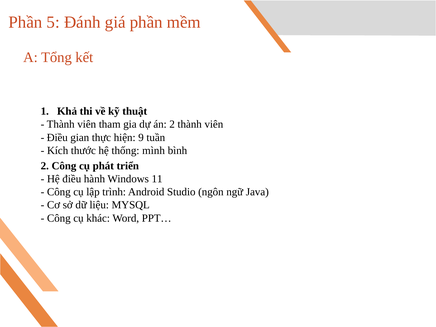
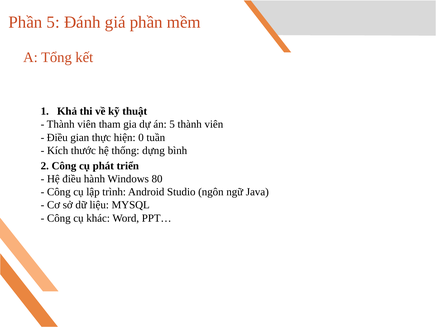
án 2: 2 -> 5 (172, 124)
9: 9 -> 0 (141, 137)
mình: mình -> dựng (154, 151)
11: 11 -> 80 (157, 179)
